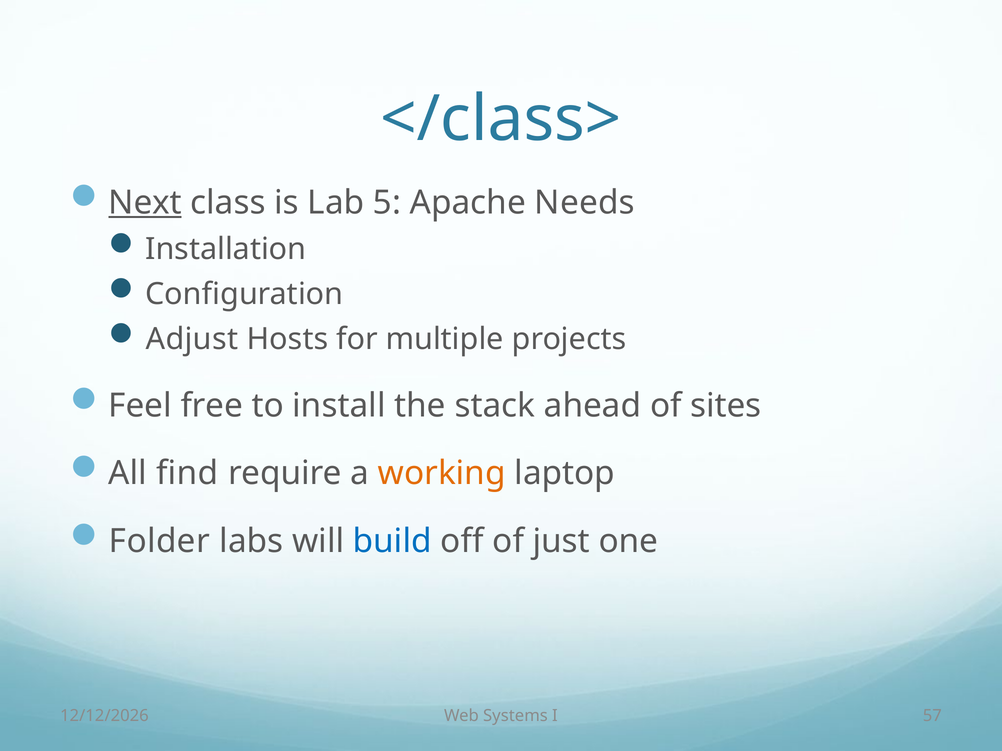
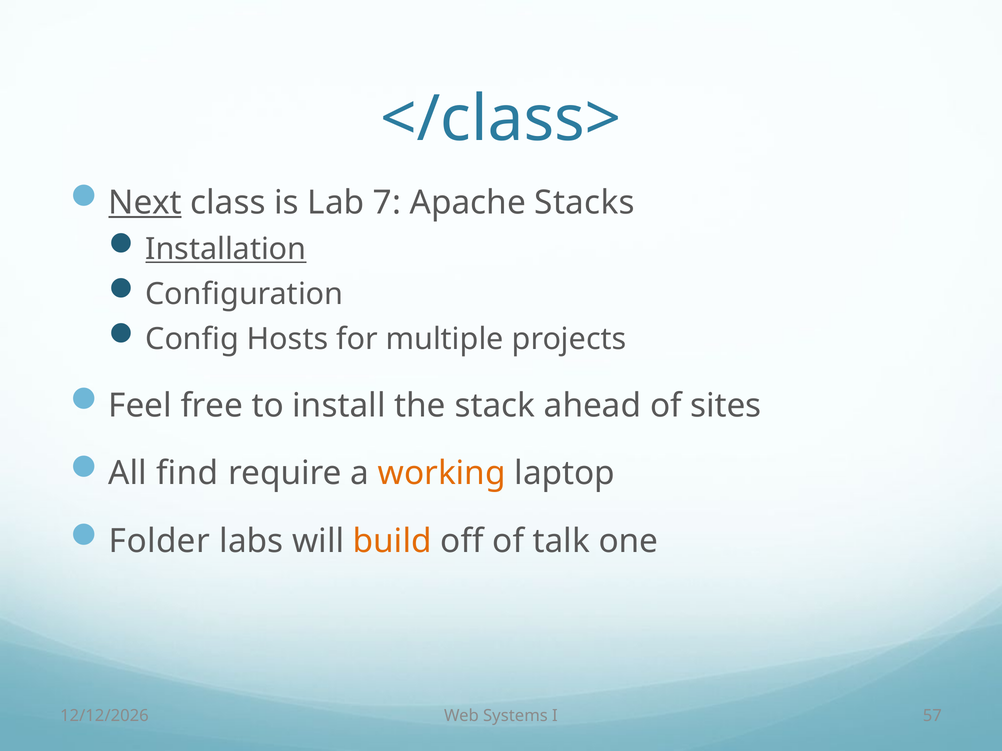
5: 5 -> 7 (387, 203)
Needs: Needs -> Stacks (585, 203)
Installation underline: none -> present (226, 249)
Adjust: Adjust -> Config (192, 339)
build colour: blue -> orange (392, 542)
just: just -> talk (561, 542)
